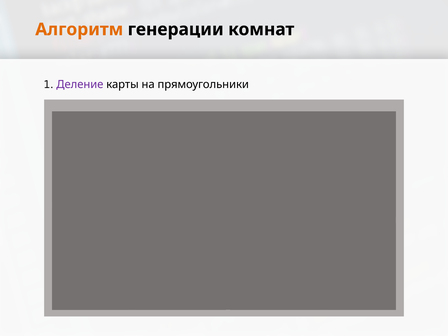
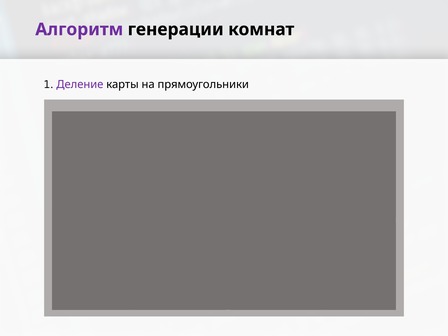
Алгоритм colour: orange -> purple (79, 29)
